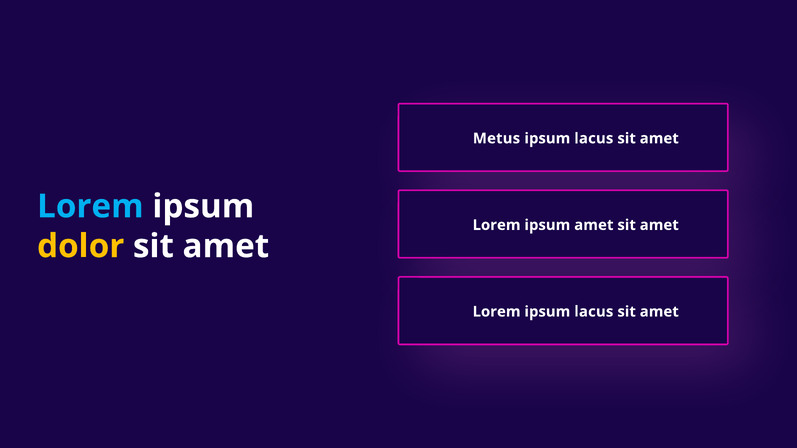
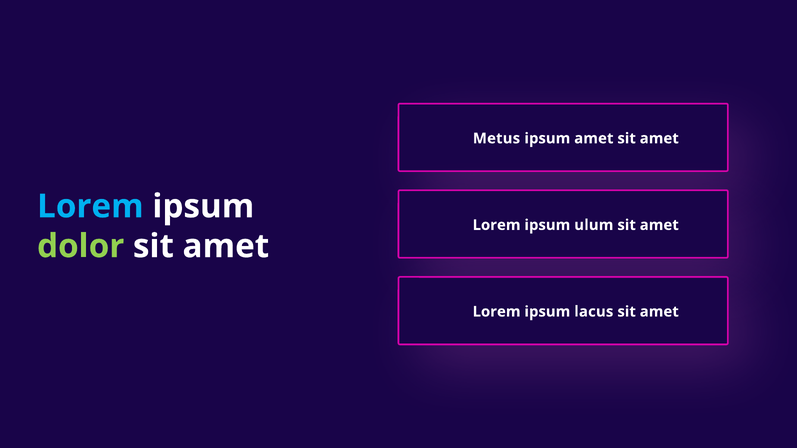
lacus: lacus -> amet (594, 139)
ipsum amet: amet -> ulum (594, 225)
dolor colour: yellow -> light green (81, 246)
